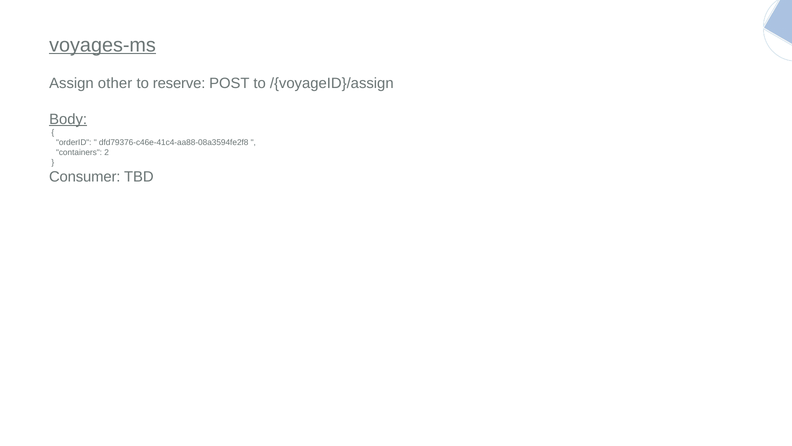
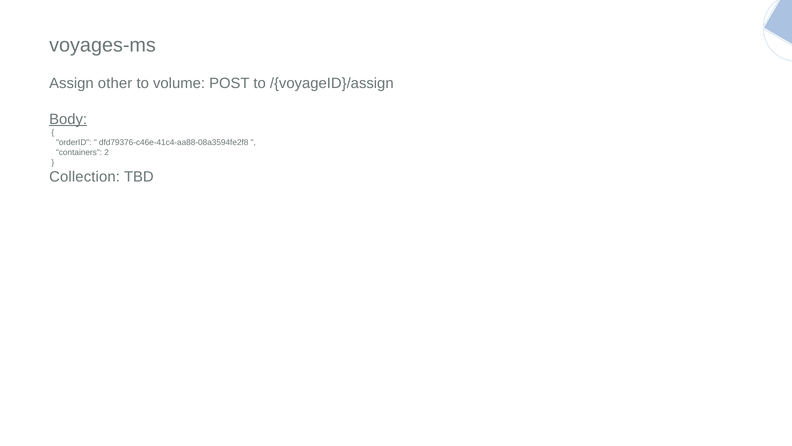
voyages-ms underline: present -> none (103, 45)
reserve: reserve -> volume (179, 83)
Consumer: Consumer -> Collection (85, 176)
